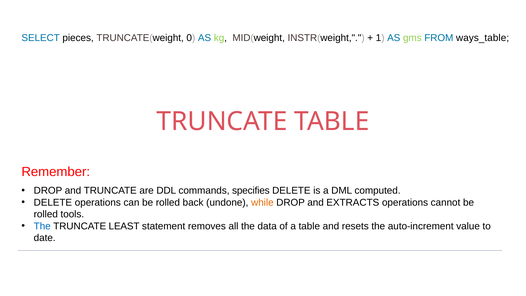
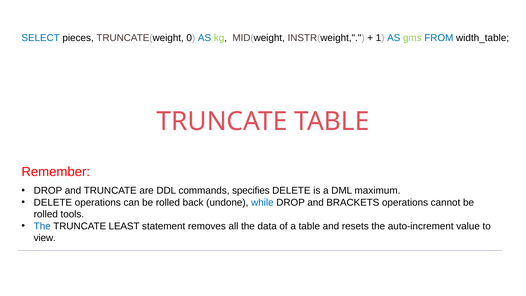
ways_table: ways_table -> width_table (483, 38)
computed: computed -> maximum (377, 191)
while colour: orange -> blue (262, 202)
EXTRACTS: EXTRACTS -> BRACKETS (353, 202)
date: date -> view (45, 238)
